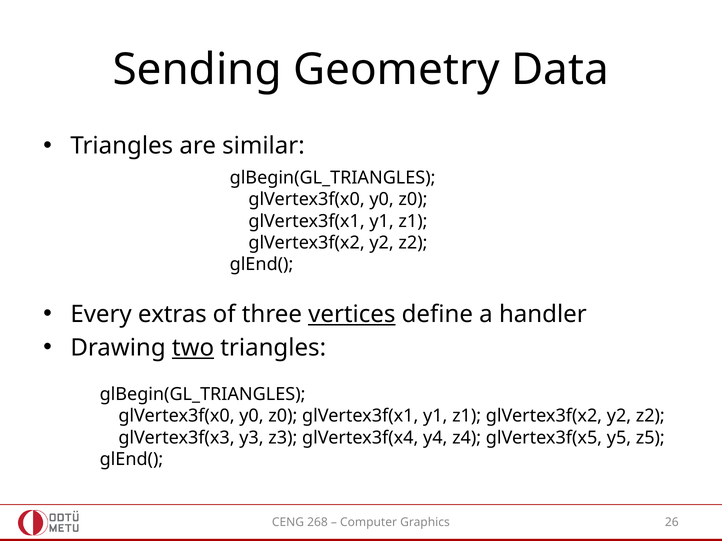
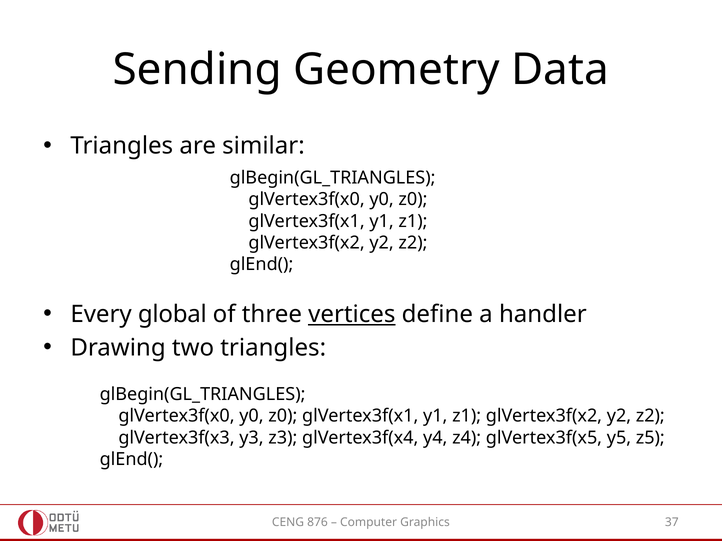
extras: extras -> global (172, 315)
two underline: present -> none (193, 348)
268: 268 -> 876 (317, 523)
26: 26 -> 37 (672, 523)
